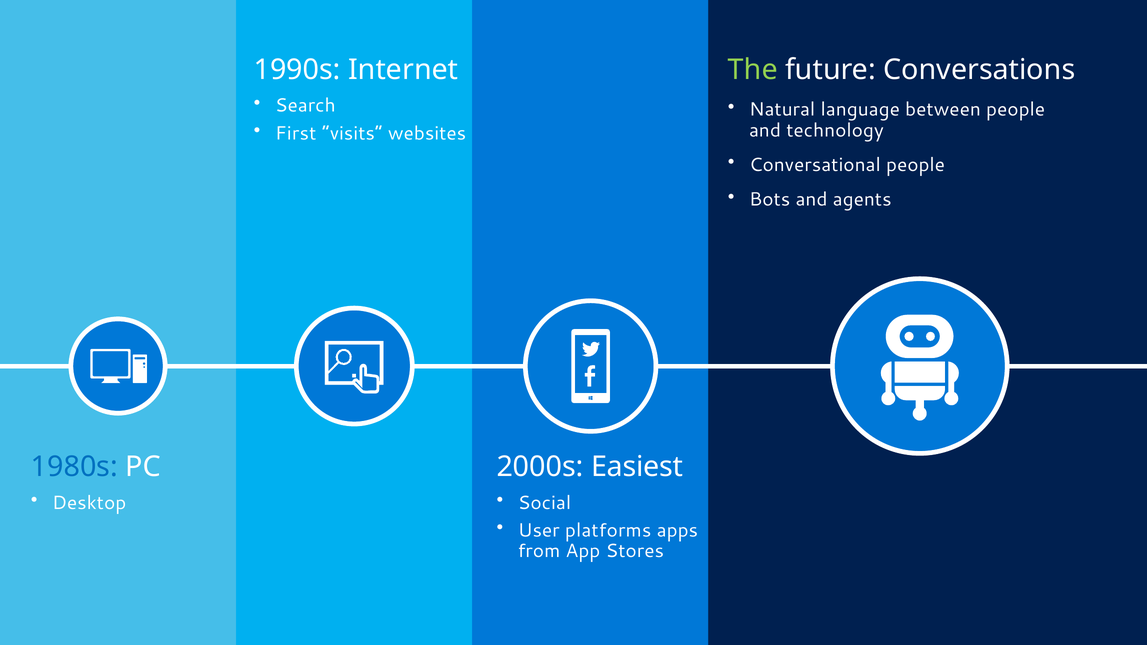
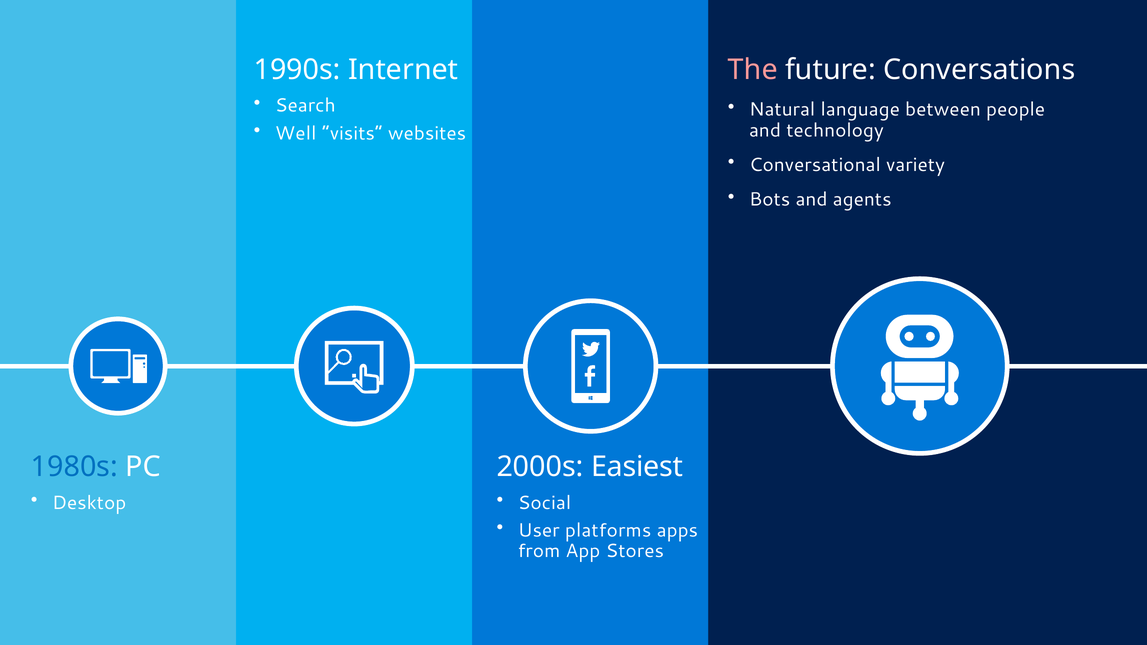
The colour: light green -> pink (753, 70)
First: First -> Well (296, 133)
Conversational people: people -> variety (916, 165)
